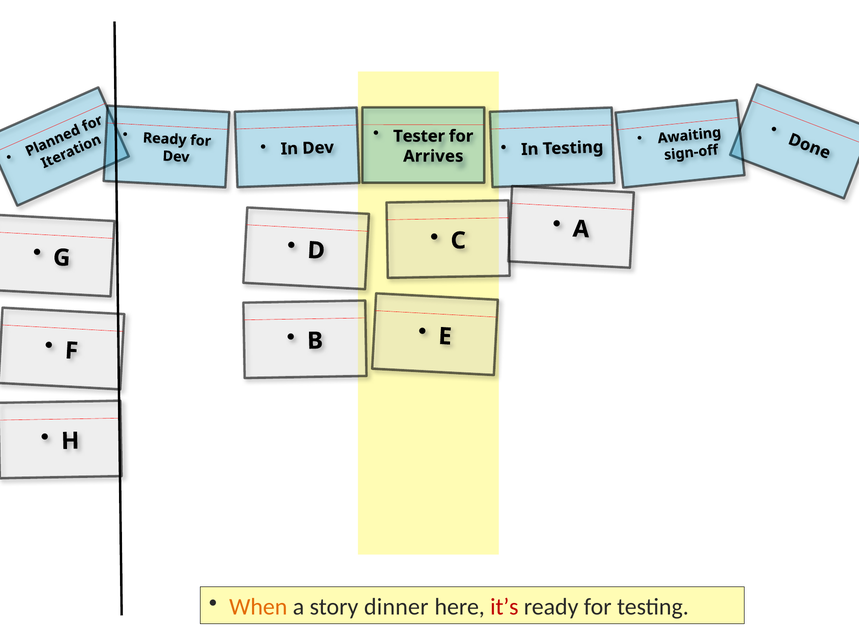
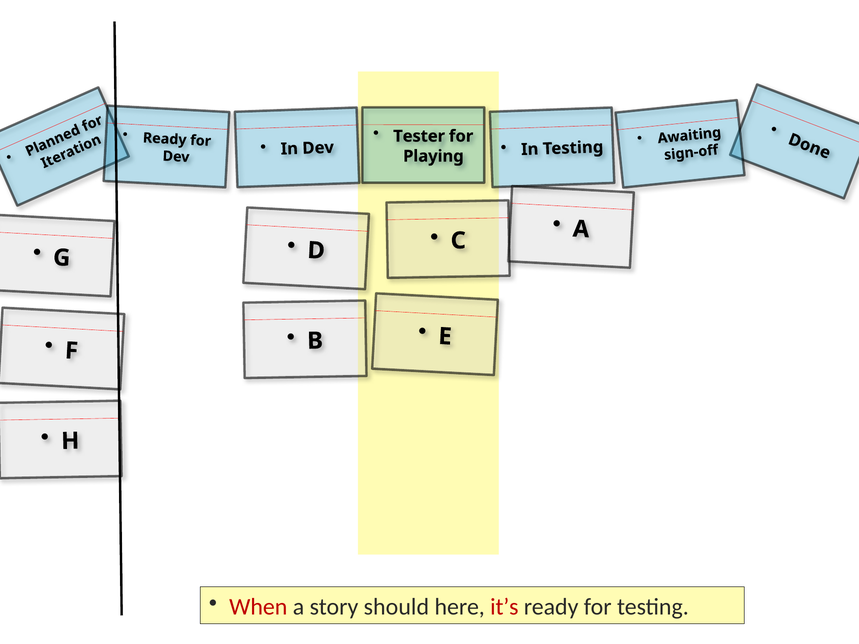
Arrives: Arrives -> Playing (433, 156)
When colour: orange -> red (258, 607)
dinner: dinner -> should (396, 607)
